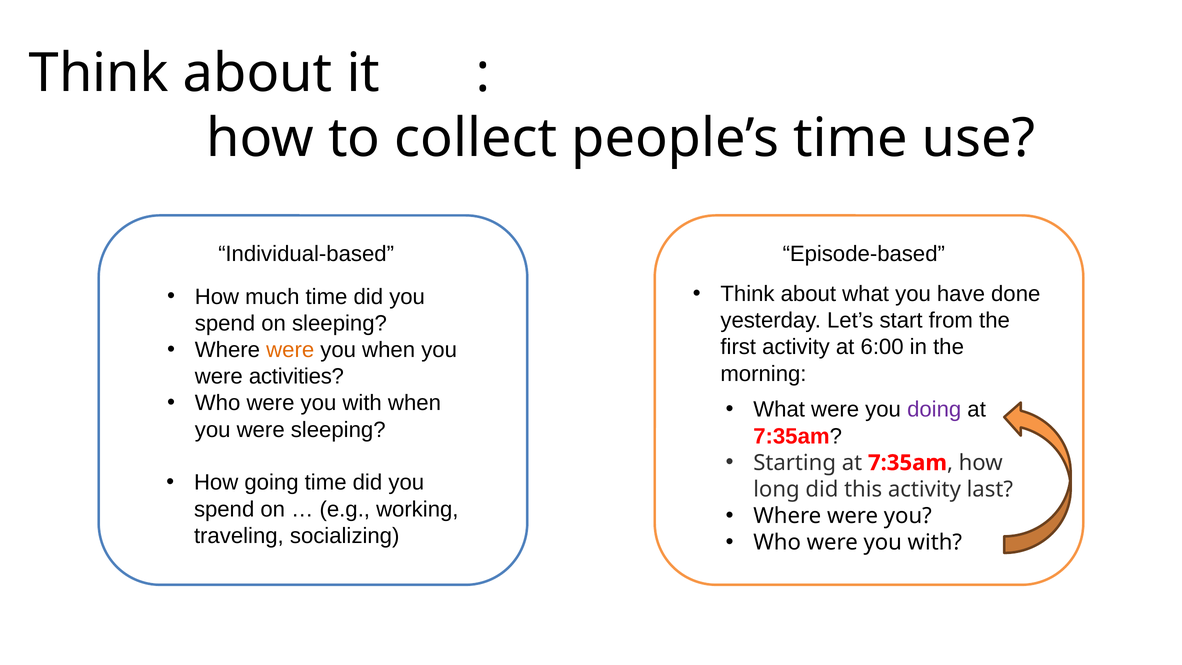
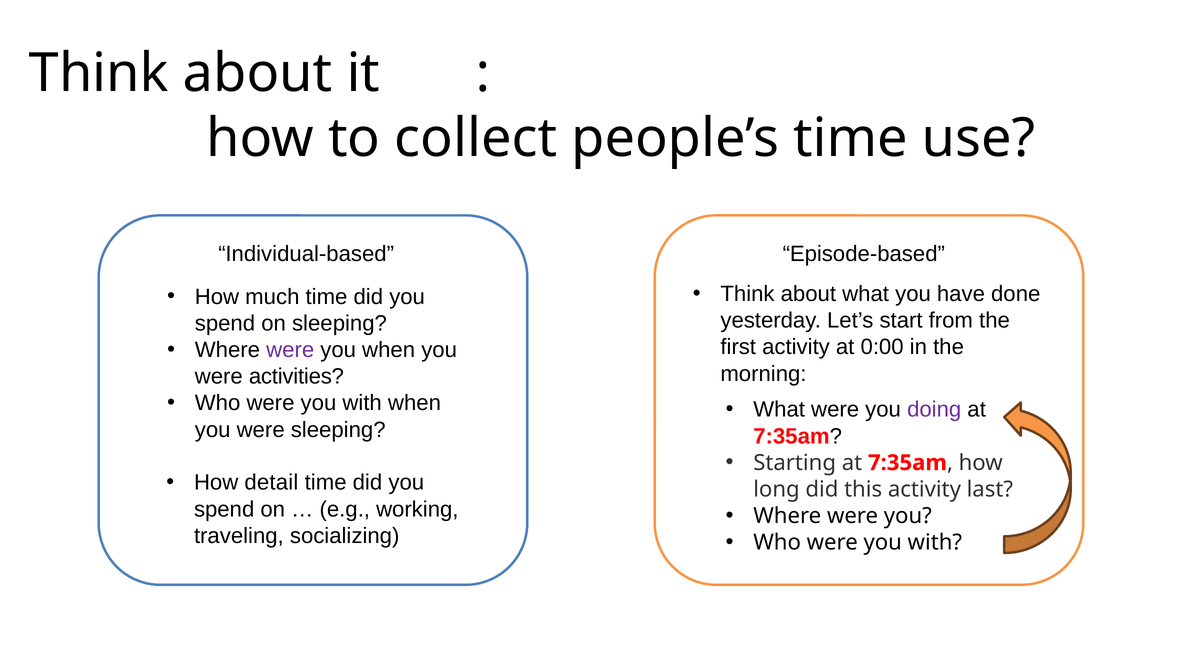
6:00: 6:00 -> 0:00 (882, 347)
were colour: orange -> purple (290, 350)
going: going -> detail (271, 483)
